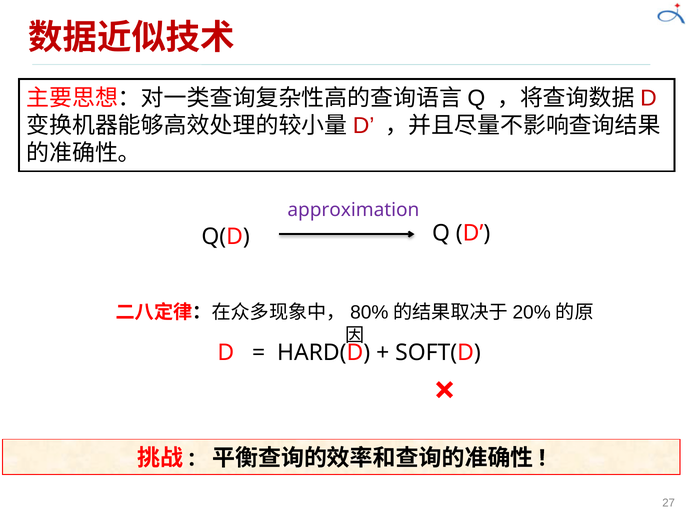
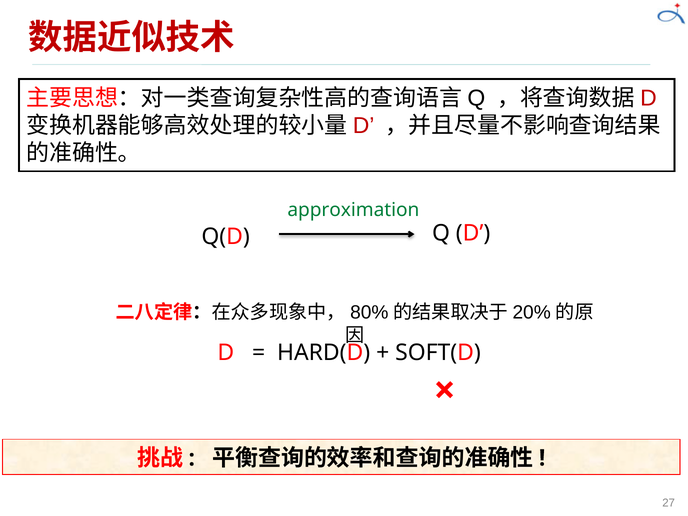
approximation colour: purple -> green (353, 210)
